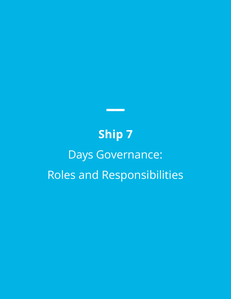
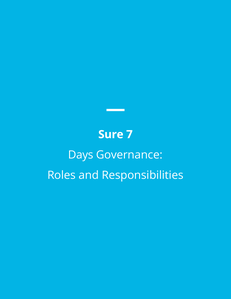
Ship: Ship -> Sure (111, 134)
